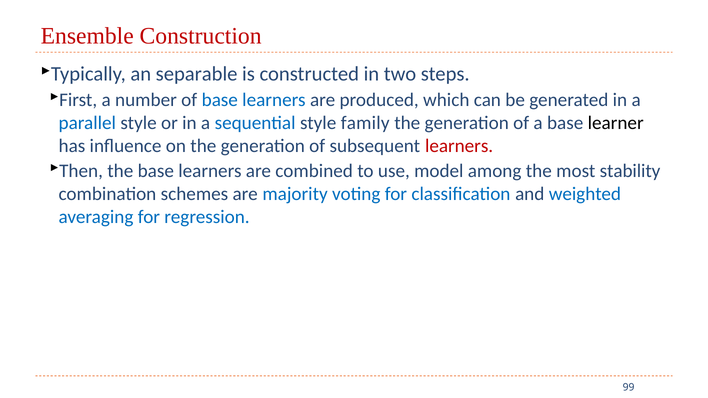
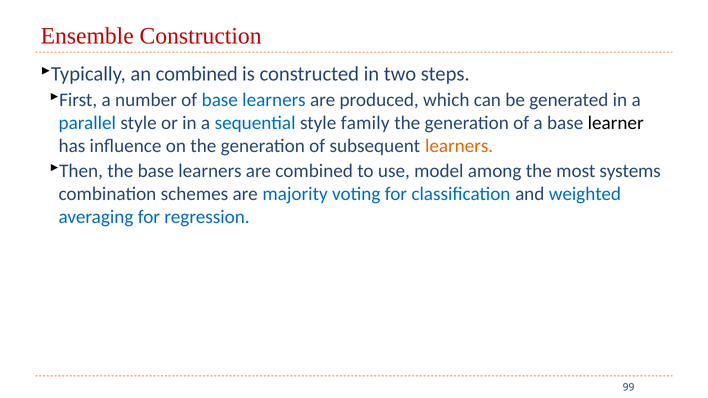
an separable: separable -> combined (197, 74)
learners colour: red -> orange (459, 146)
stability: stability -> systems (630, 171)
